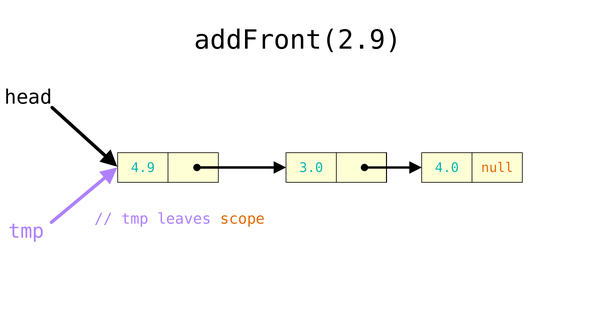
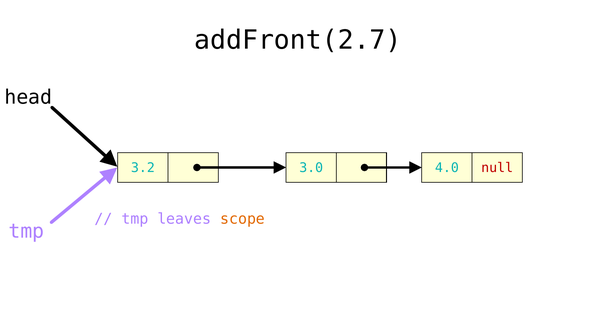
addFront(2.9: addFront(2.9 -> addFront(2.7 (298, 40)
4.9: 4.9 -> 3.2 (143, 168)
null colour: orange -> red (497, 168)
